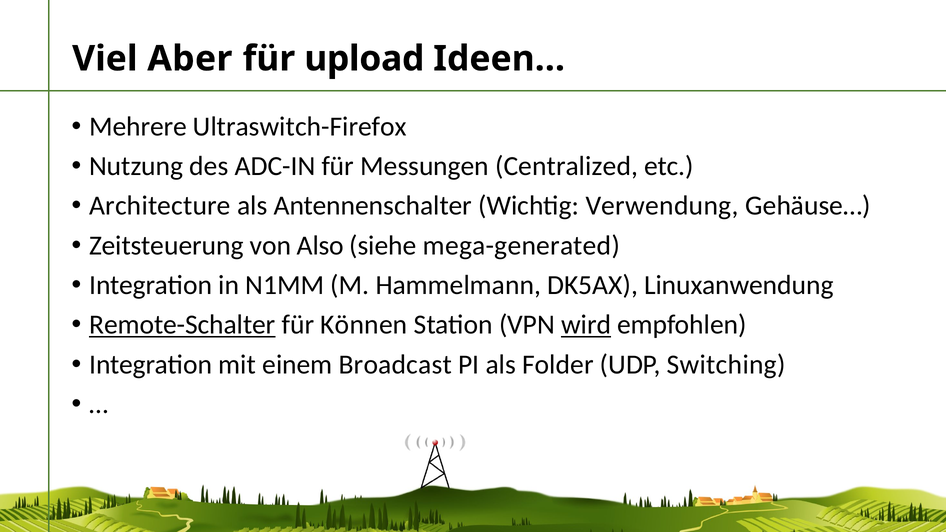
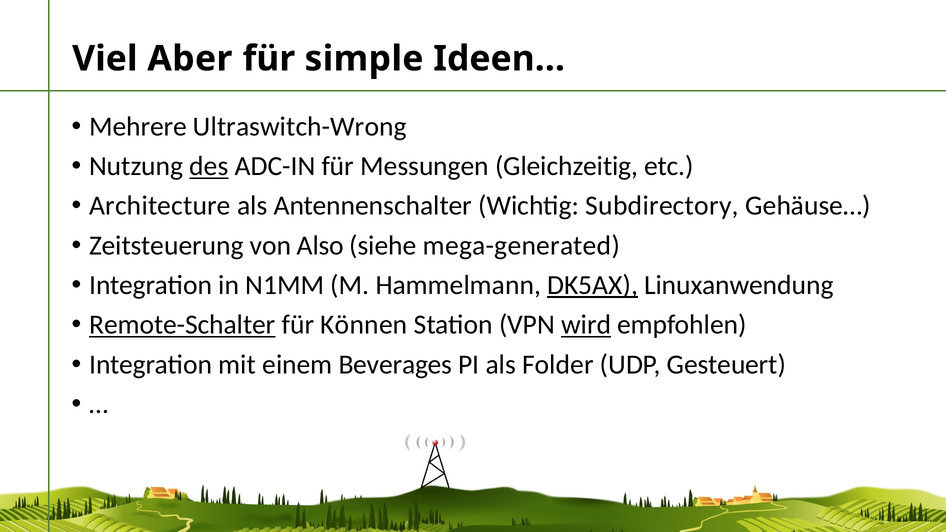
upload: upload -> simple (364, 59)
Ultraswitch-Firefox: Ultraswitch-Firefox -> Ultraswitch-Wrong (300, 127)
des underline: none -> present (209, 166)
Centralized: Centralized -> Gleichzeitig (567, 166)
Verwendung: Verwendung -> Subdirectory (662, 206)
DK5AX underline: none -> present (593, 285)
Broadcast: Broadcast -> Beverages (395, 365)
Switching: Switching -> Gesteuert (726, 365)
